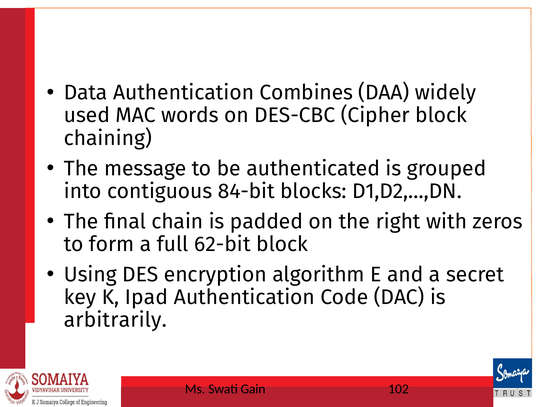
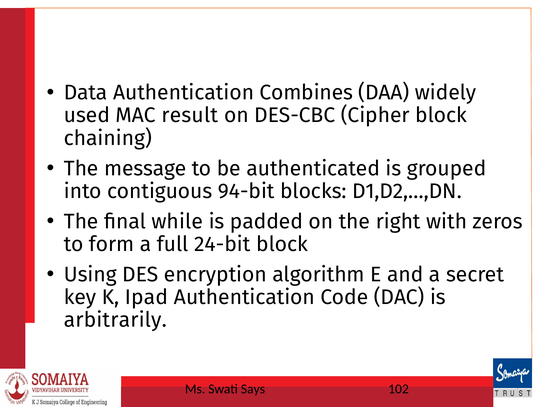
words: words -> result (190, 115)
84-bit: 84-bit -> 94-bit (246, 191)
chain: chain -> while (177, 221)
62-bit: 62-bit -> 24-bit (222, 244)
Gain: Gain -> Says (253, 389)
